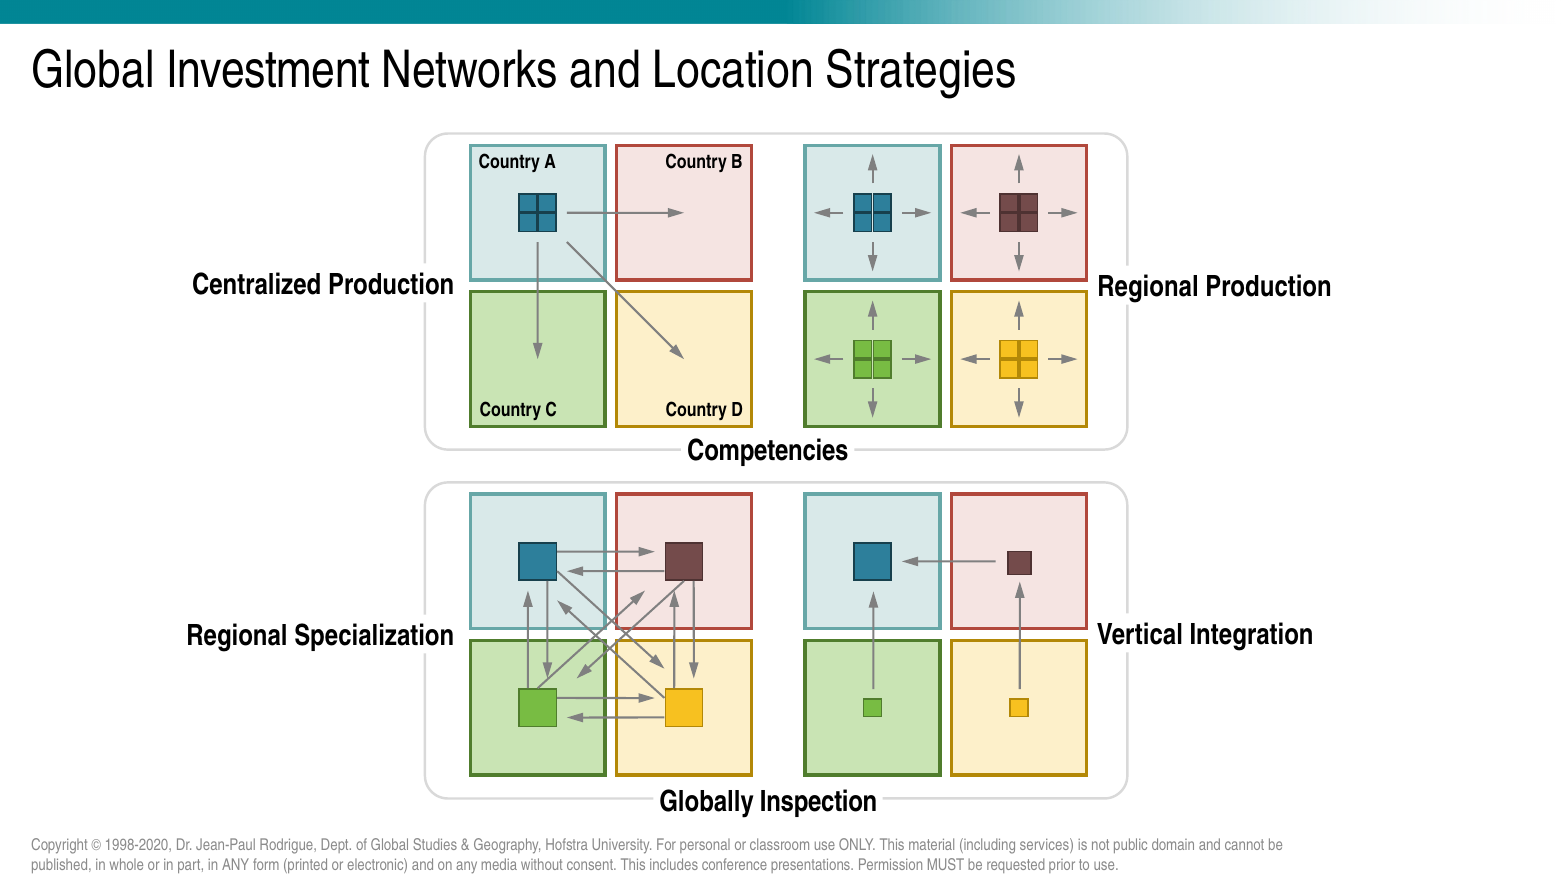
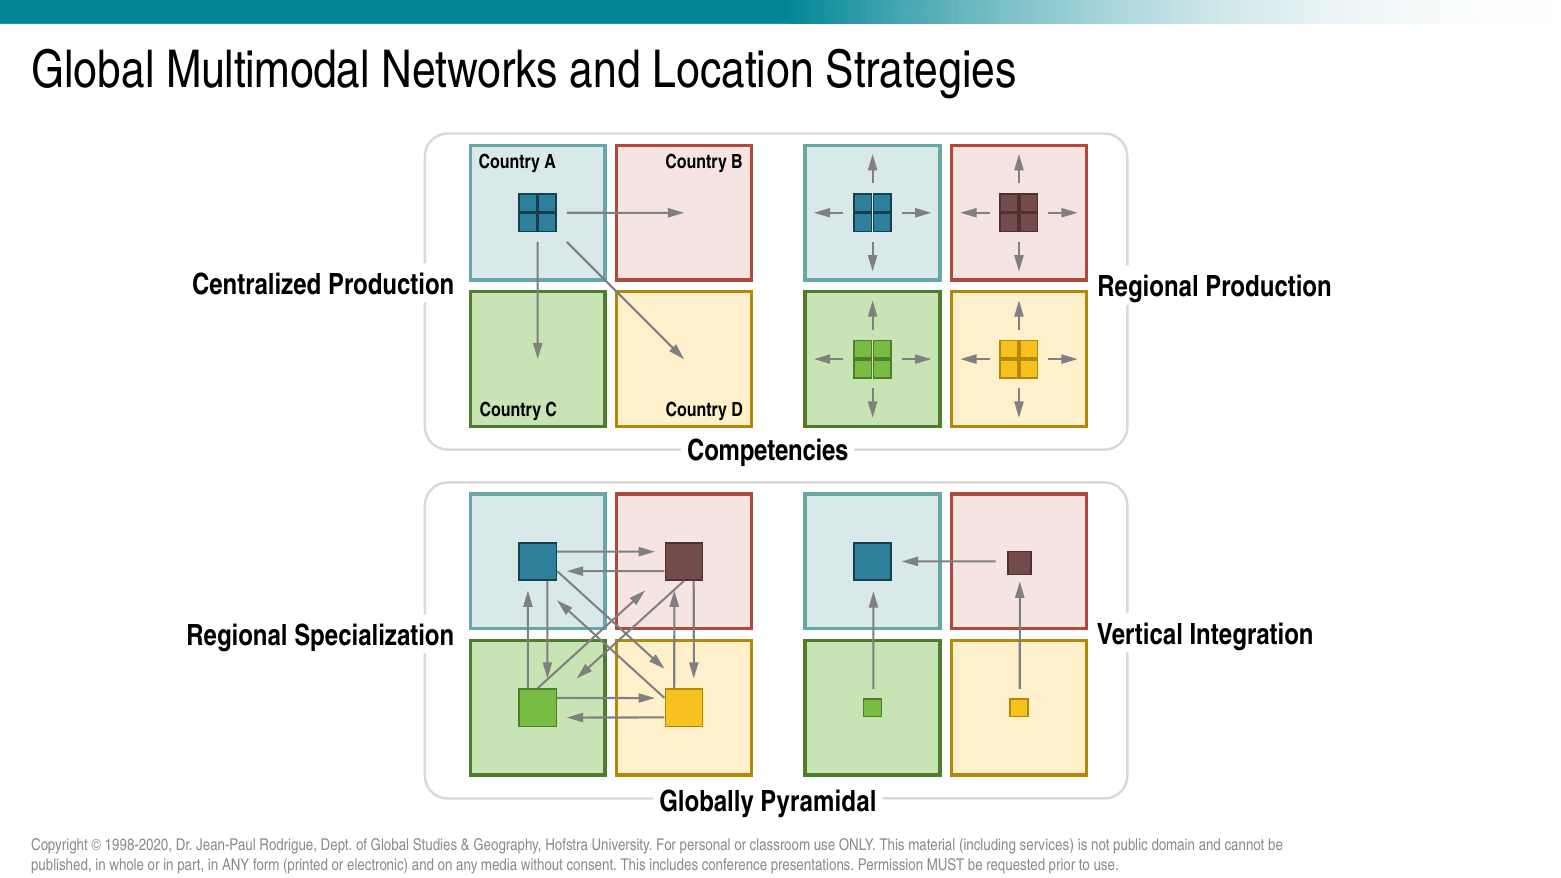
Investment: Investment -> Multimodal (268, 70)
Inspection: Inspection -> Pyramidal (818, 802)
